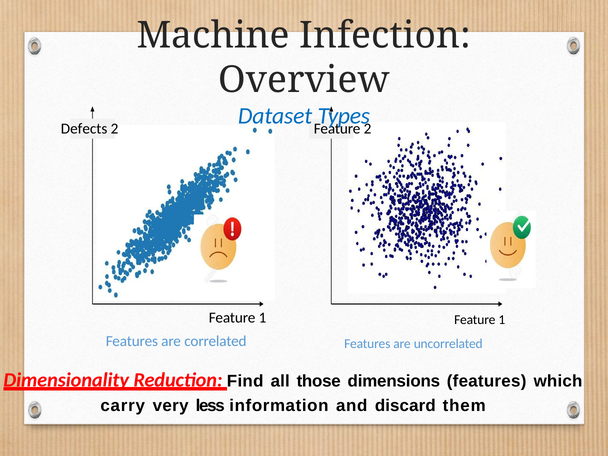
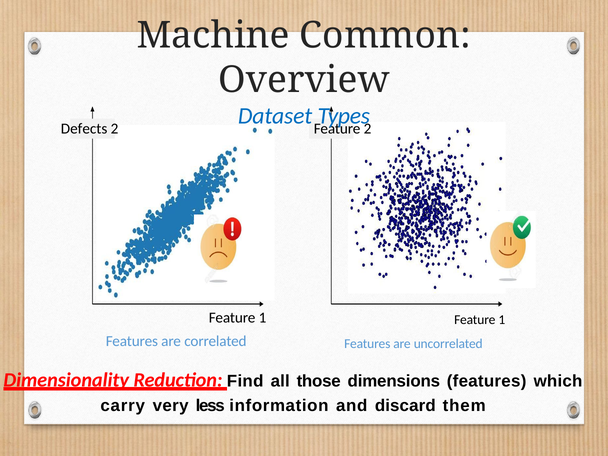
Infection: Infection -> Common (385, 35)
